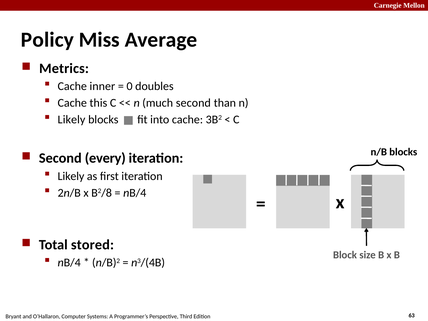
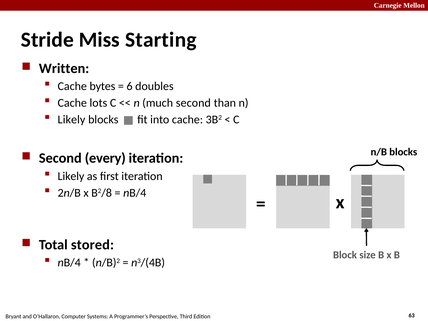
Policy: Policy -> Stride (47, 40)
Average: Average -> Starting (161, 40)
Metrics: Metrics -> Written (64, 68)
inner: inner -> bytes (102, 86)
0: 0 -> 6 (130, 86)
this: this -> lots (98, 103)
